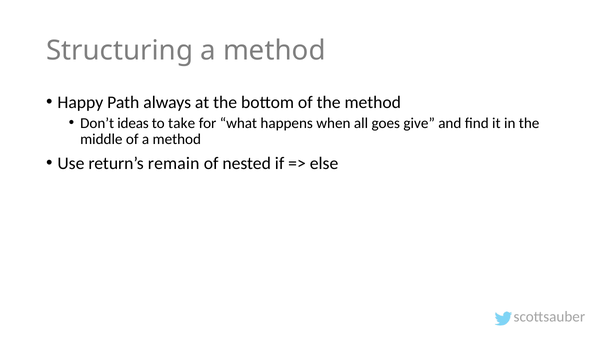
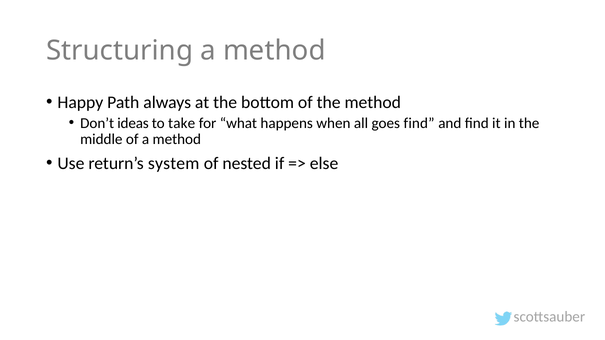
goes give: give -> find (419, 123)
remain: remain -> system (174, 163)
